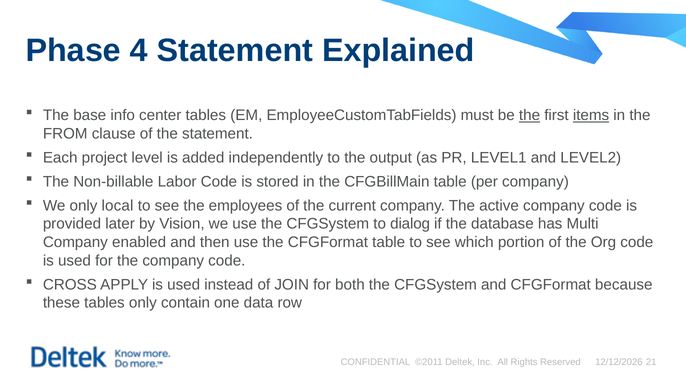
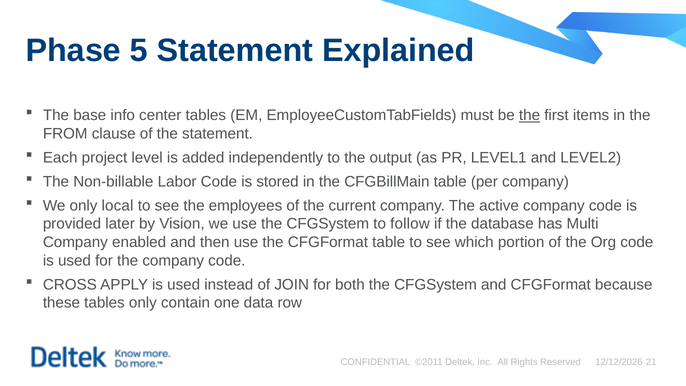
4: 4 -> 5 (139, 51)
items underline: present -> none (591, 115)
dialog: dialog -> follow (410, 224)
